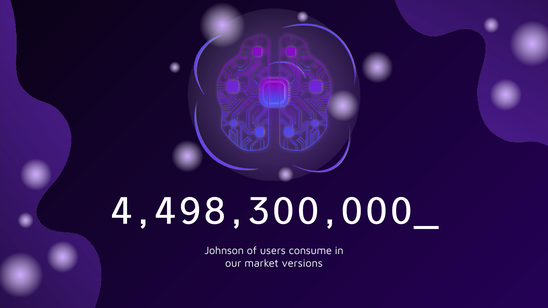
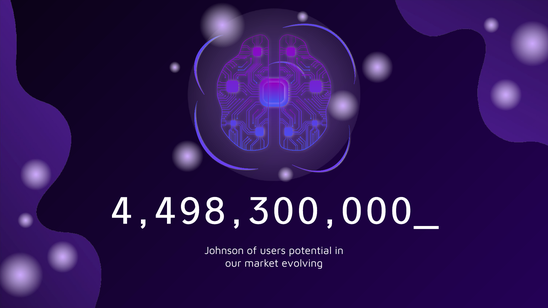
consume: consume -> potential (310, 251)
versions: versions -> evolving (302, 263)
